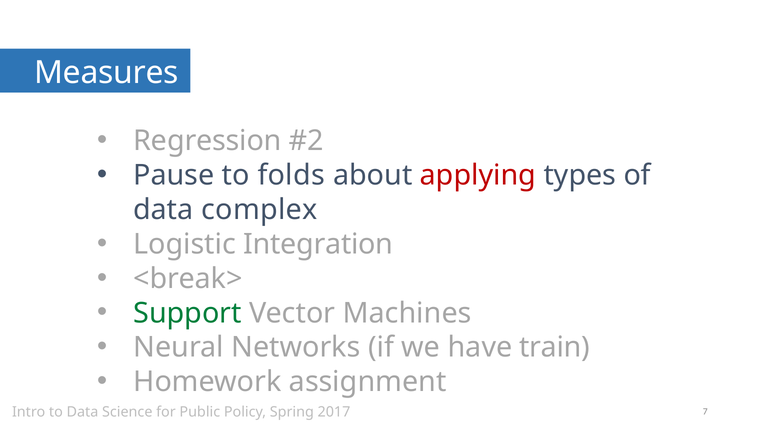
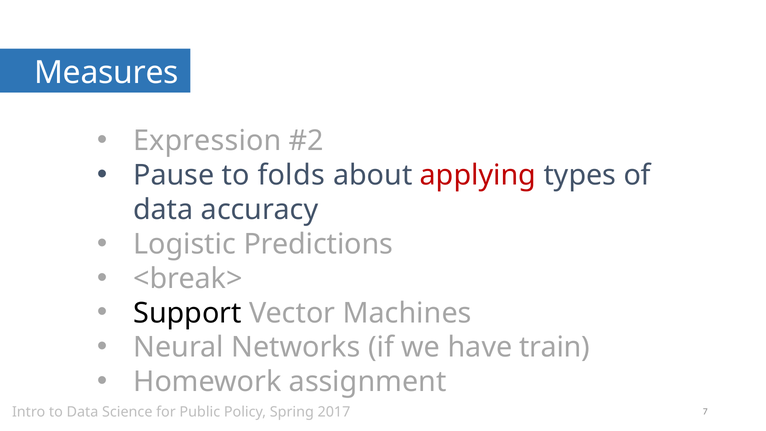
Regression: Regression -> Expression (207, 141)
complex: complex -> accuracy (260, 210)
Integration: Integration -> Predictions (318, 244)
Support colour: green -> black (187, 313)
